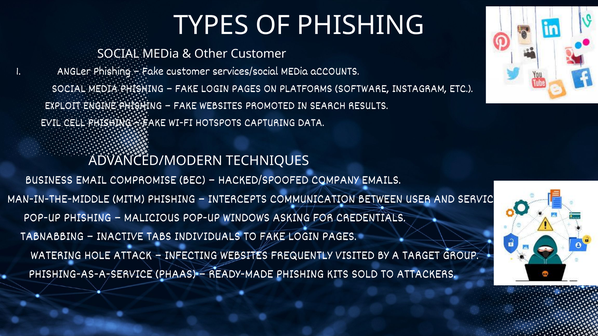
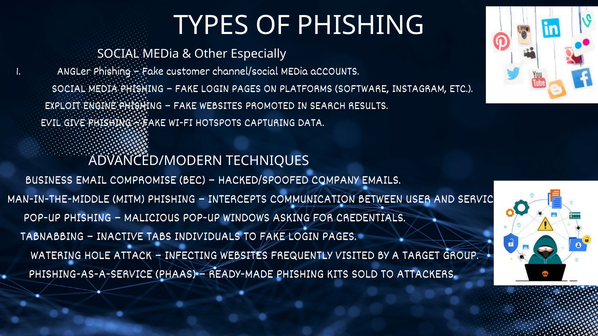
Other Customer: Customer -> Especially (258, 54)
services/social: services/social -> channel/social (245, 71)
CELL: CELL -> GIVE (74, 122)
